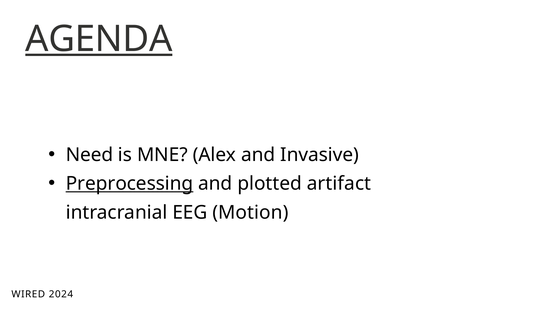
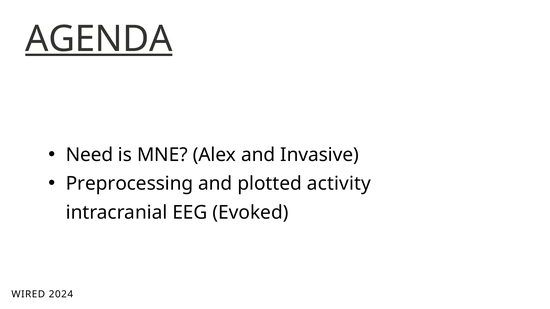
Preprocessing underline: present -> none (130, 184)
artifact: artifact -> activity (339, 184)
Motion: Motion -> Evoked (250, 213)
